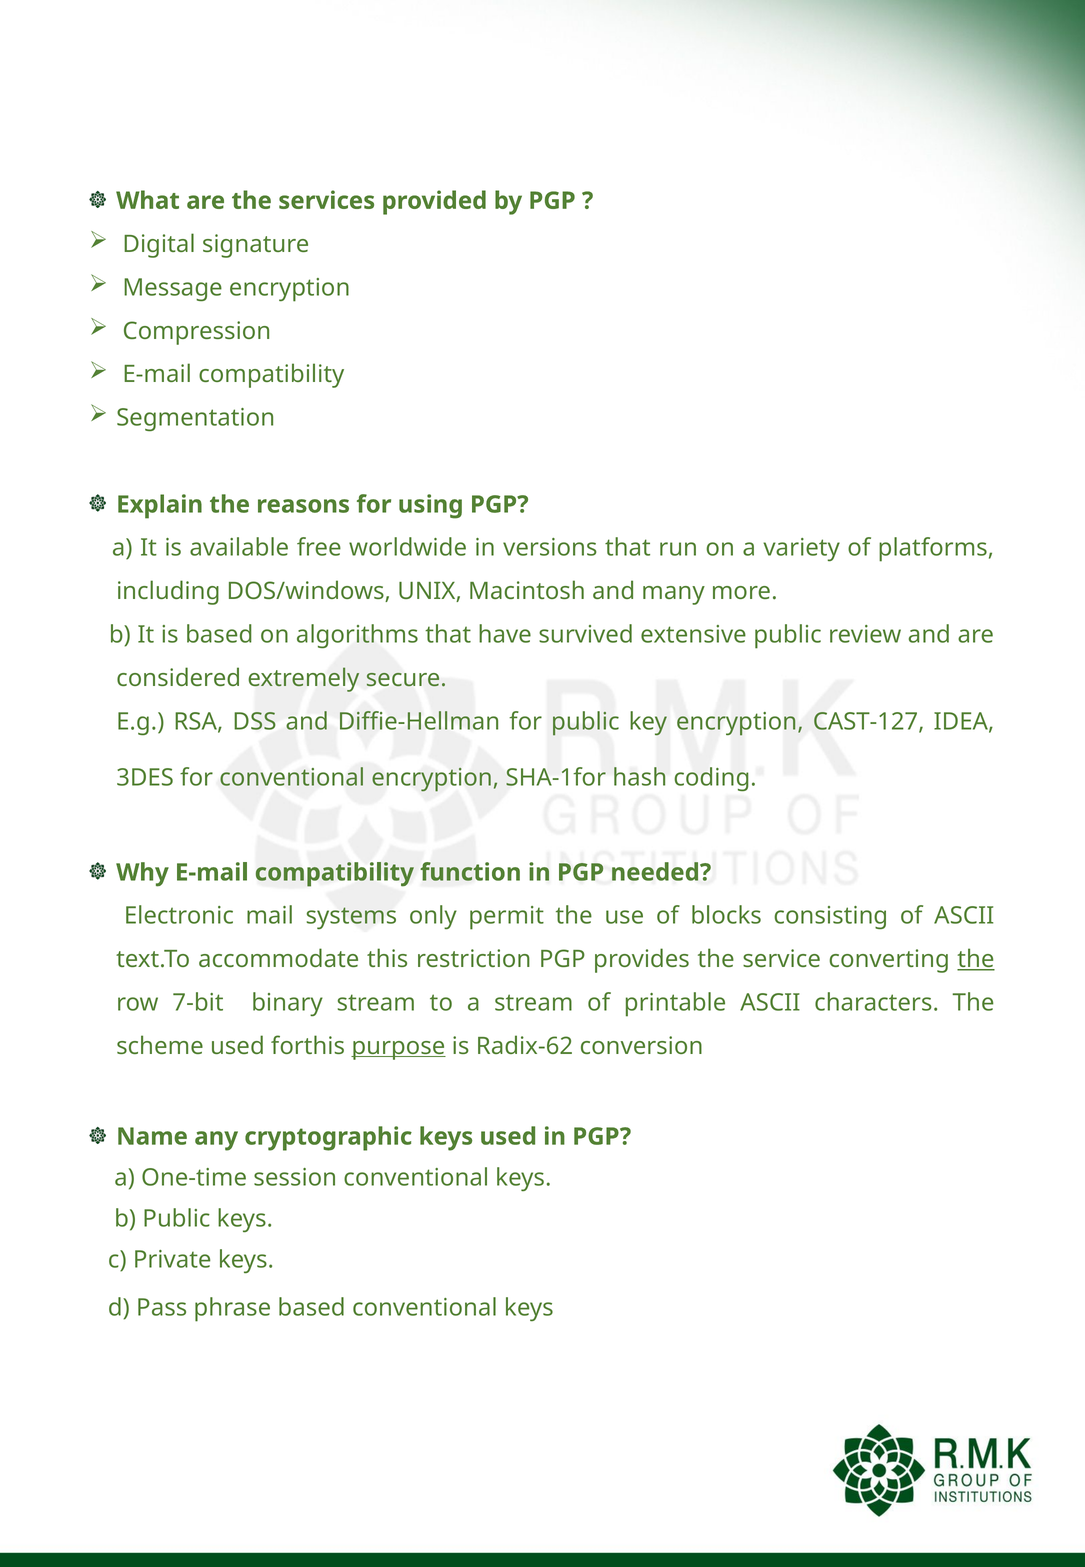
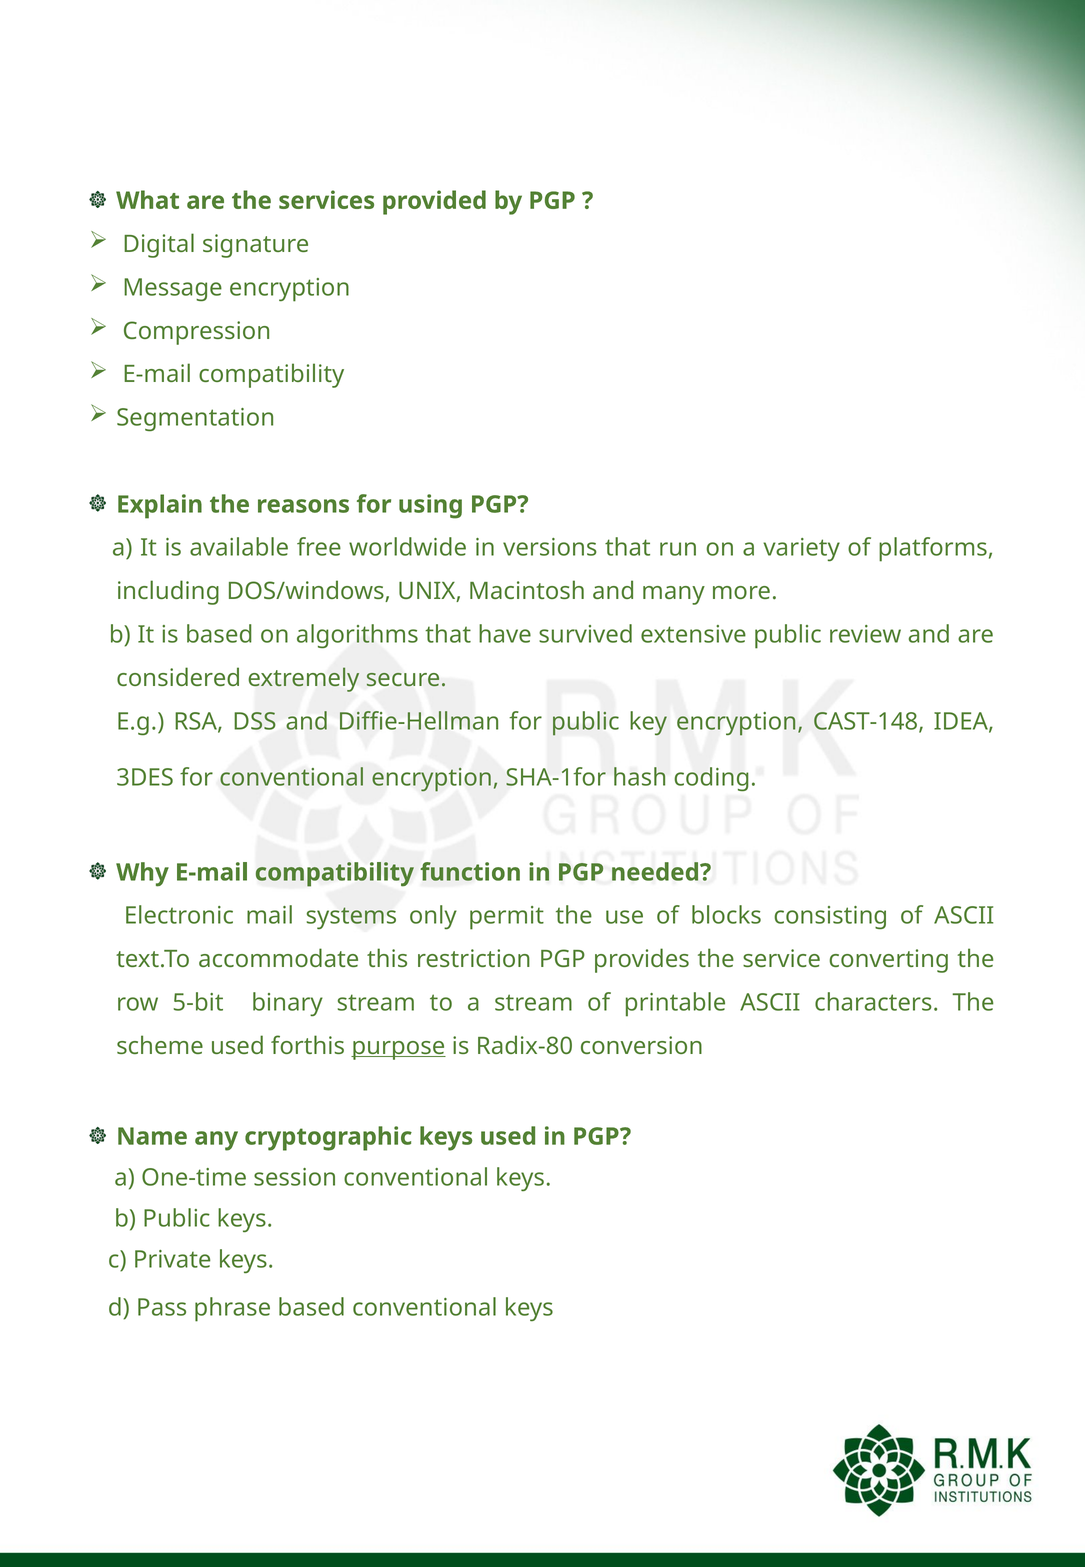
CAST-127: CAST-127 -> CAST-148 (869, 722)
the underline: present -> none (976, 959)
7-bit: 7-bit -> 5-bit (198, 1003)
Radix-62: Radix-62 -> Radix-80 (525, 1046)
